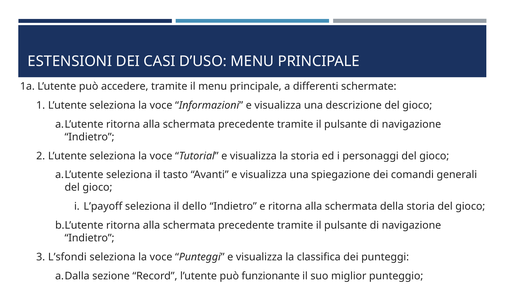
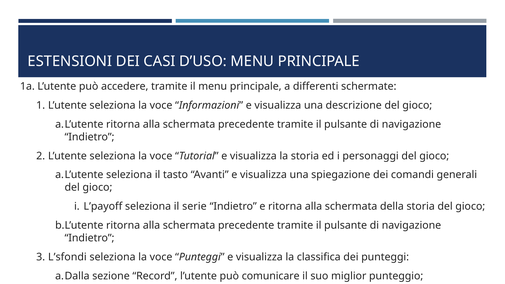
dello: dello -> serie (194, 206)
funzionante: funzionante -> comunicare (271, 276)
